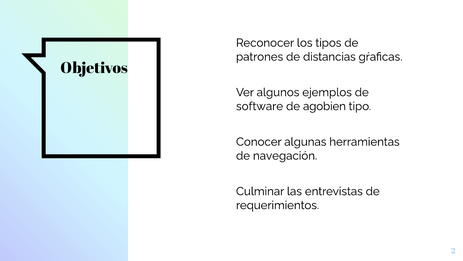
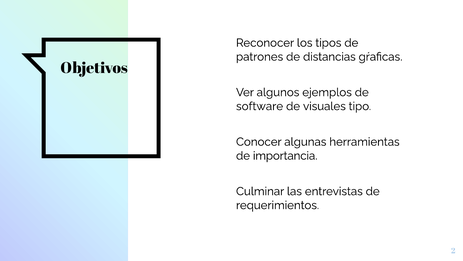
agobien: agobien -> visuales (324, 106)
navegación: navegación -> importancia (285, 155)
